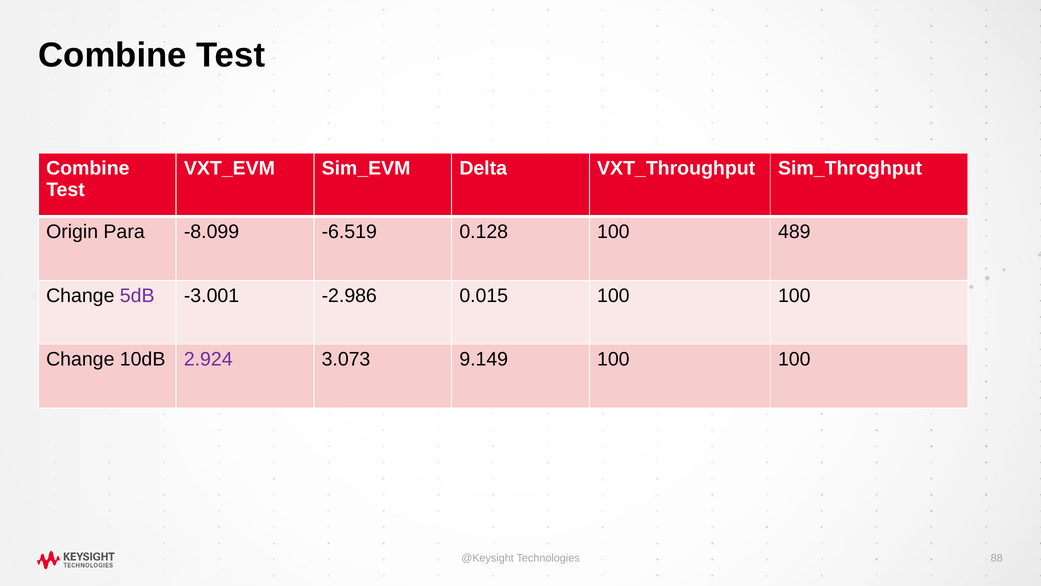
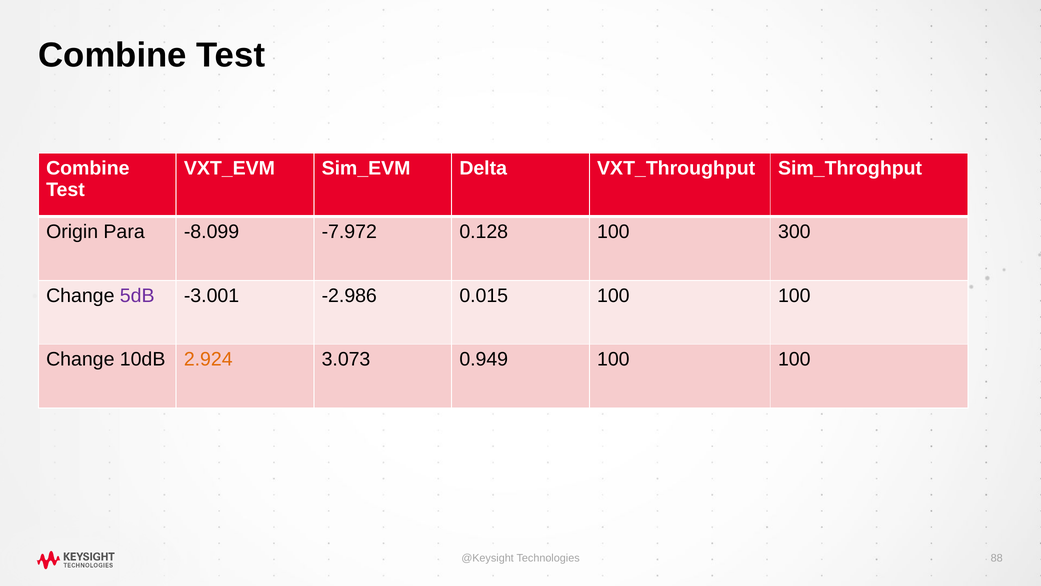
-6.519: -6.519 -> -7.972 (349, 232)
489: 489 -> 300 (794, 232)
2.924 colour: purple -> orange (208, 359)
9.149: 9.149 -> 0.949 (484, 359)
